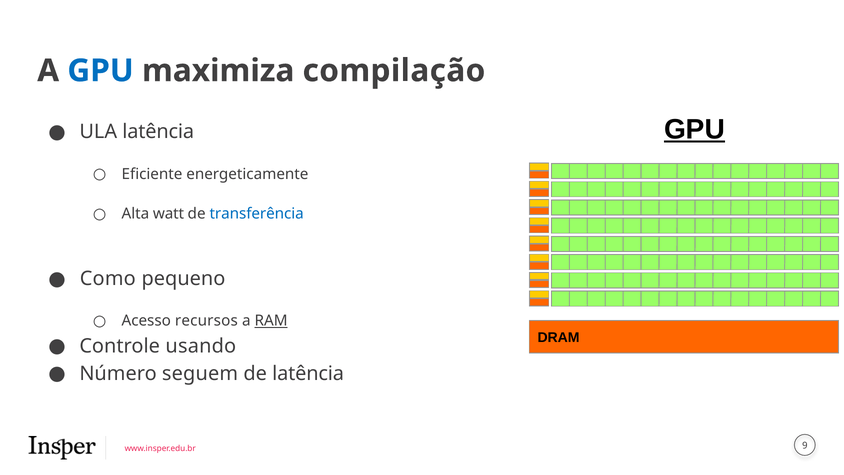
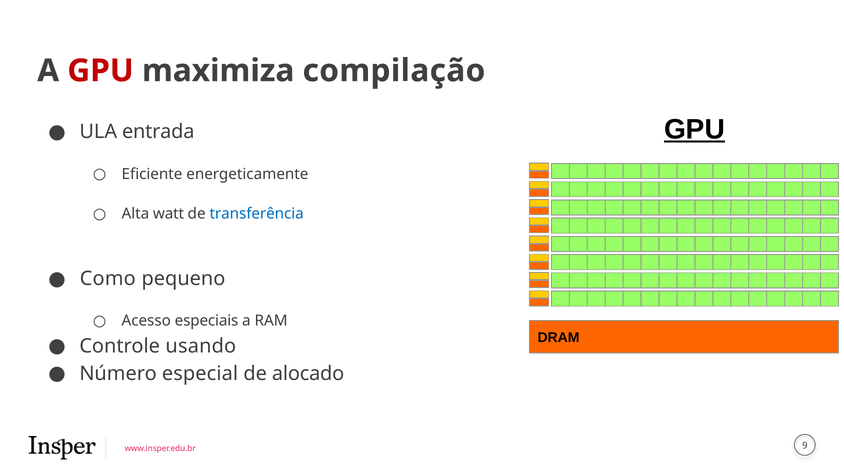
GPU colour: blue -> red (101, 71)
ULA latência: latência -> entrada (158, 132)
recursos: recursos -> especiais (207, 321)
RAM underline: present -> none (271, 321)
seguem: seguem -> especial (200, 373)
de latência: latência -> alocado (308, 373)
